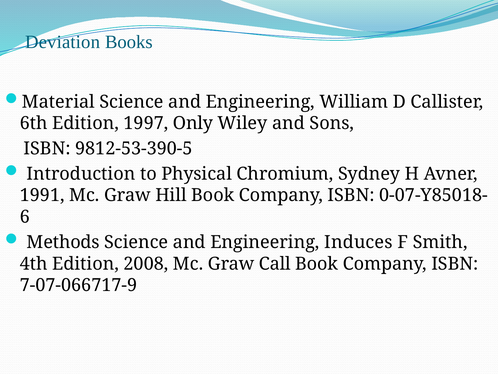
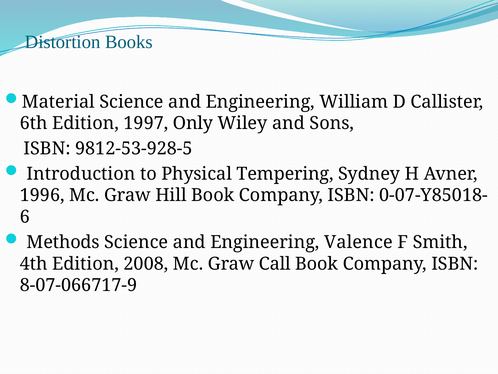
Deviation: Deviation -> Distortion (63, 42)
9812-53-390-5: 9812-53-390-5 -> 9812-53-928-5 (134, 148)
Chromium: Chromium -> Tempering (285, 174)
1991: 1991 -> 1996 (42, 195)
Induces: Induces -> Valence (358, 242)
7-07-066717-9: 7-07-066717-9 -> 8-07-066717-9 (78, 285)
